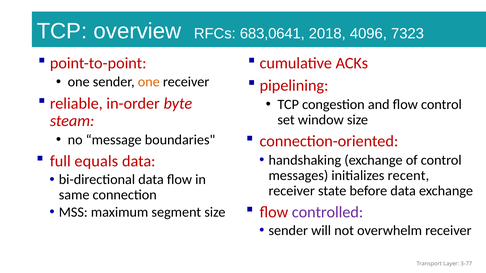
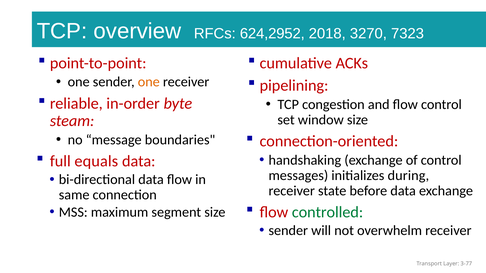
683,0641: 683,0641 -> 624,2952 (272, 34)
4096: 4096 -> 3270 (368, 34)
recent: recent -> during (408, 176)
controlled colour: purple -> green (328, 212)
